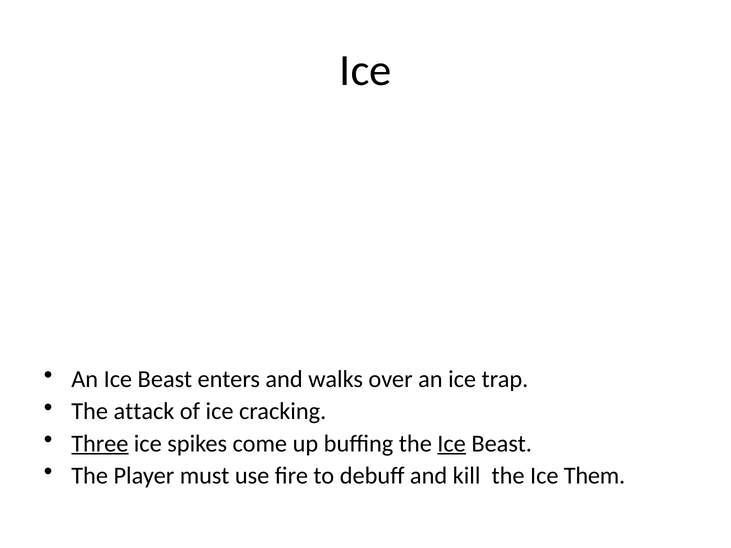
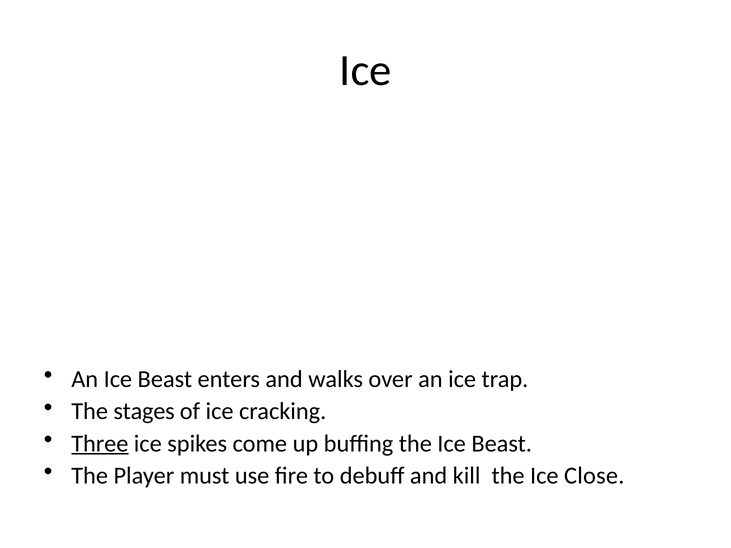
attack: attack -> stages (144, 412)
Ice underline: present -> none (452, 444)
Them: Them -> Close (594, 476)
